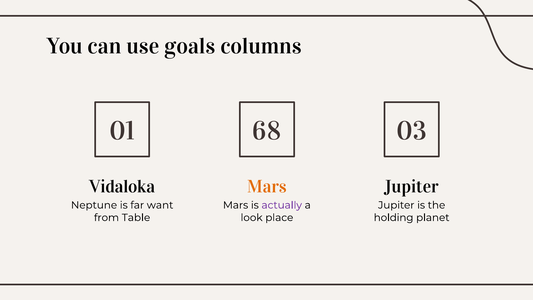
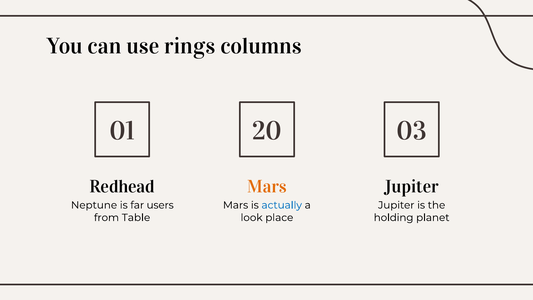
goals: goals -> rings (190, 46)
68: 68 -> 20 (267, 131)
Vidaloka: Vidaloka -> Redhead (122, 187)
want: want -> users (160, 205)
actually colour: purple -> blue (282, 205)
